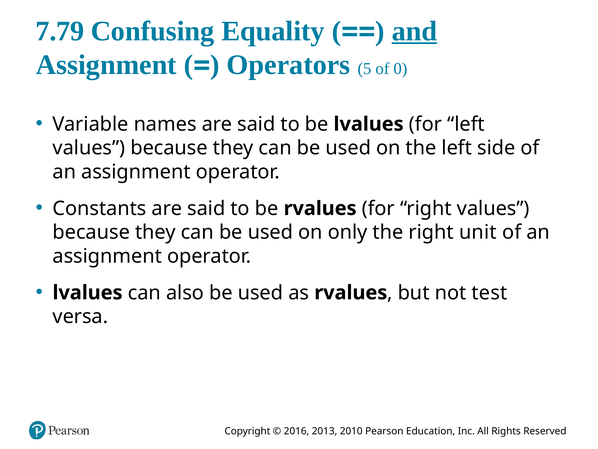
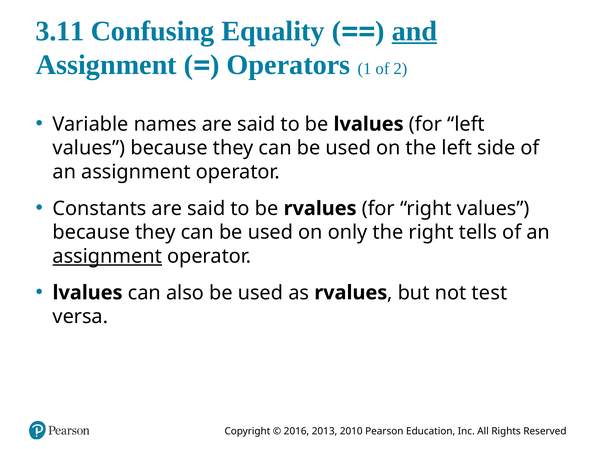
7.79: 7.79 -> 3.11 (60, 31)
5: 5 -> 1 (364, 69)
0: 0 -> 2 (400, 69)
unit: unit -> tells (478, 232)
assignment underline: none -> present (107, 256)
